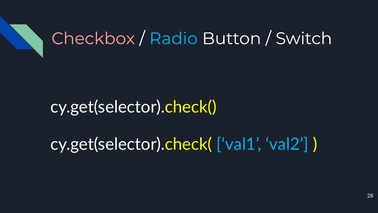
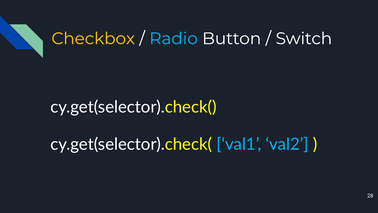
Checkbox colour: pink -> yellow (93, 39)
